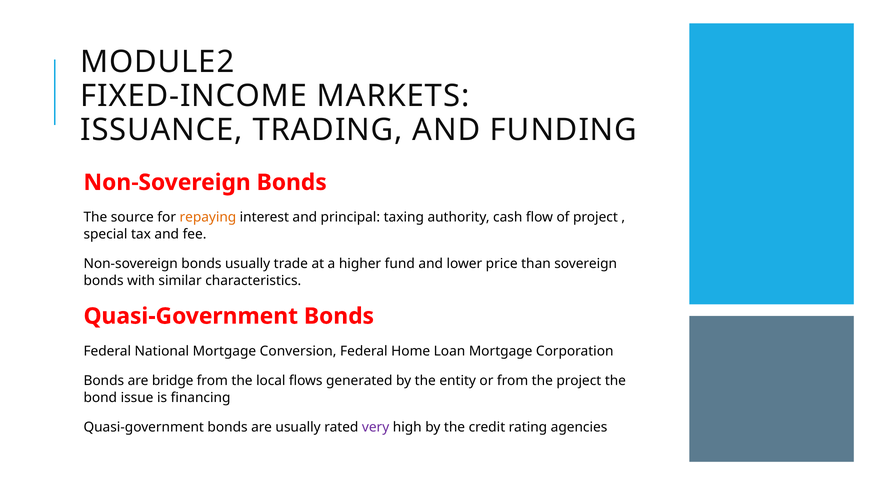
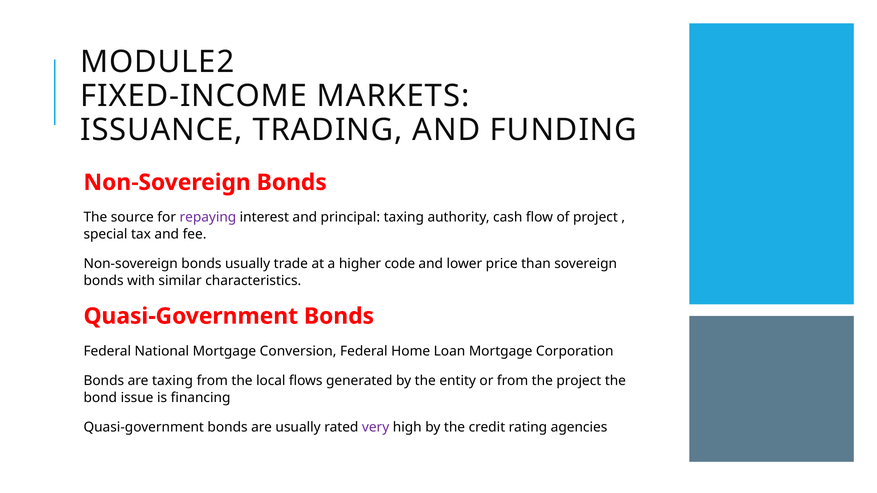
repaying colour: orange -> purple (208, 217)
fund: fund -> code (400, 264)
are bridge: bridge -> taxing (173, 381)
